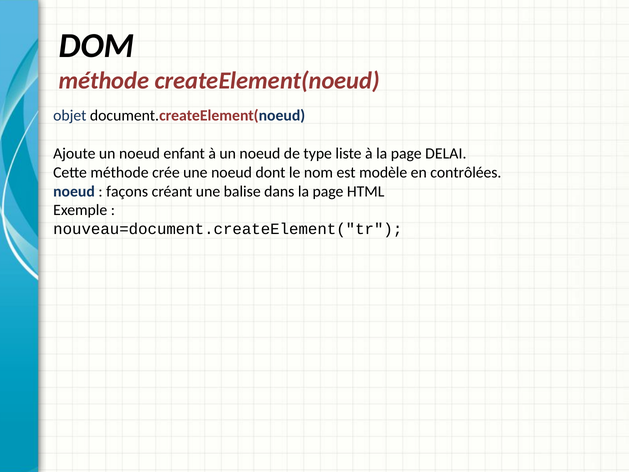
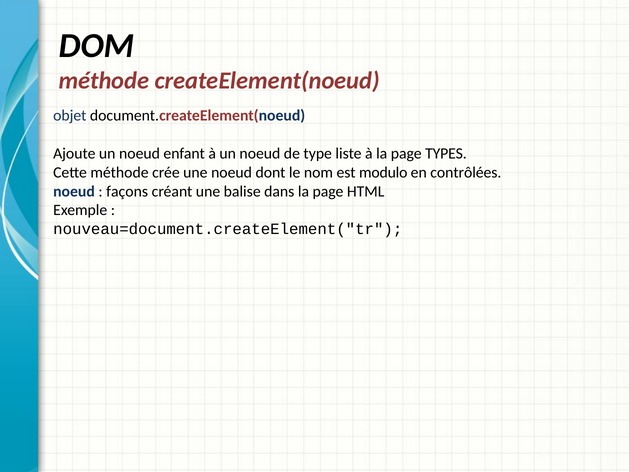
DELAI: DELAI -> TYPES (446, 153)
modèle: modèle -> modulo (383, 172)
